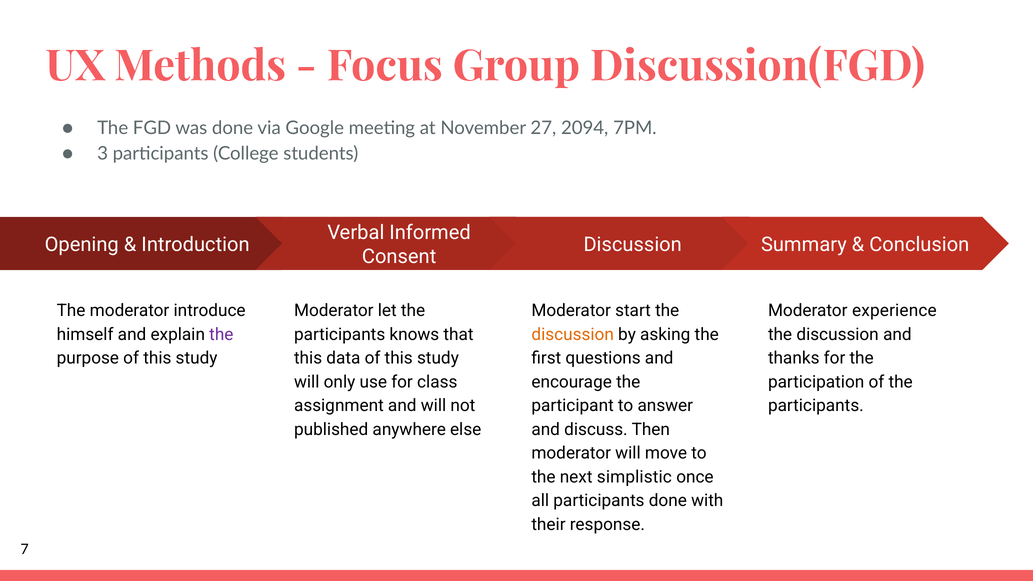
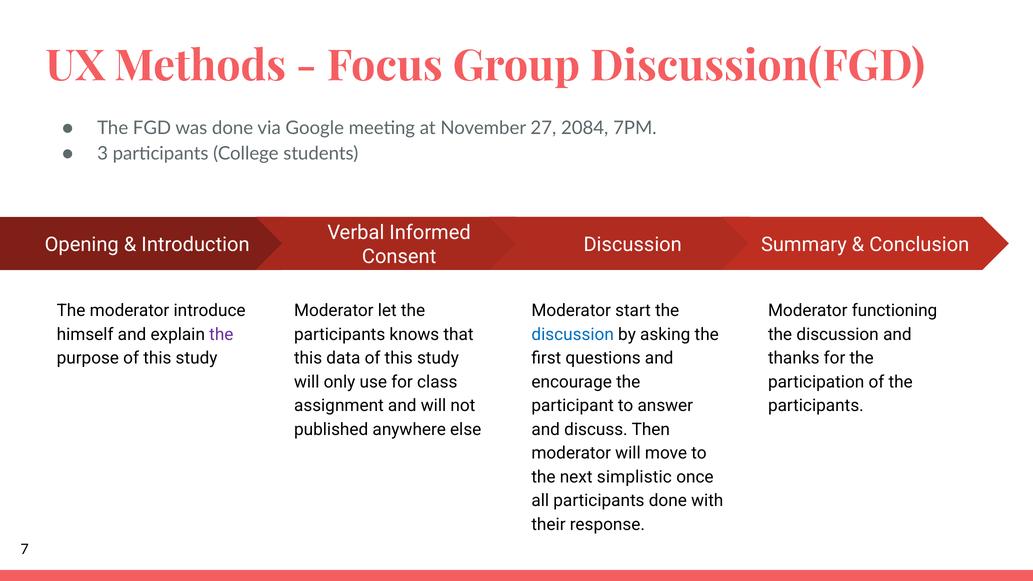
2094: 2094 -> 2084 (585, 128)
experience: experience -> functioning (894, 311)
discussion colour: orange -> blue (573, 334)
